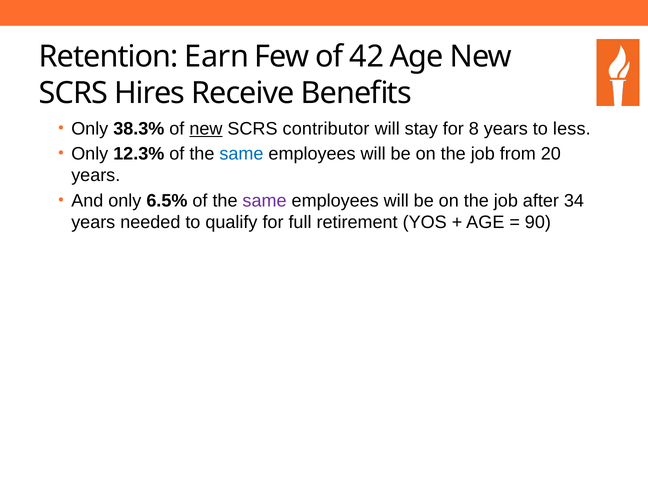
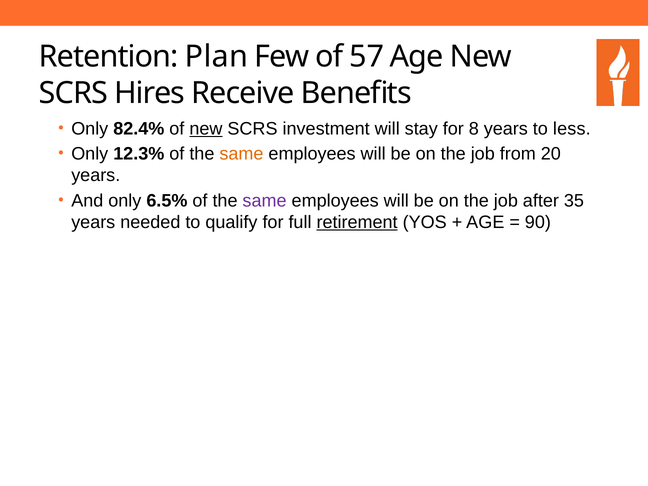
Earn: Earn -> Plan (216, 57)
42: 42 -> 57 (367, 57)
38.3%: 38.3% -> 82.4% (139, 129)
contributor: contributor -> investment (326, 129)
same colour: blue -> orange (241, 154)
34: 34 -> 35 (574, 201)
retirement underline: none -> present (357, 222)
